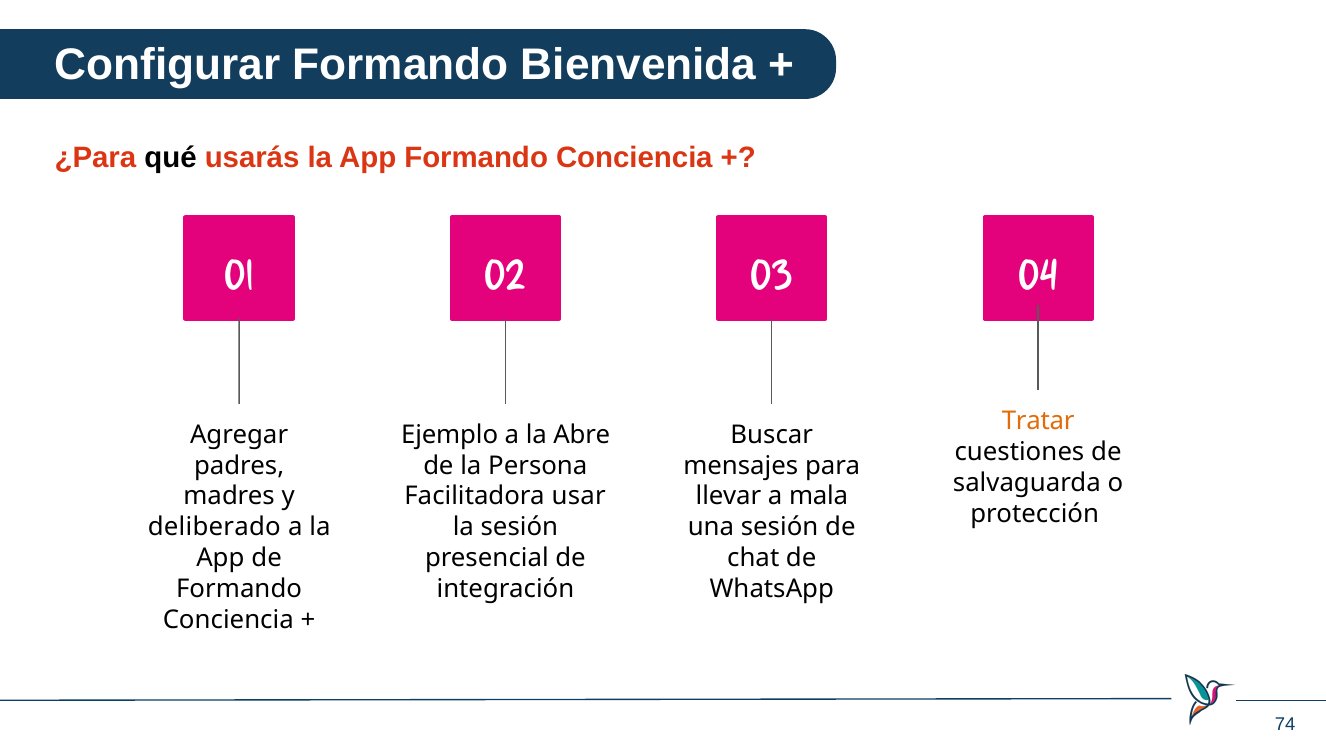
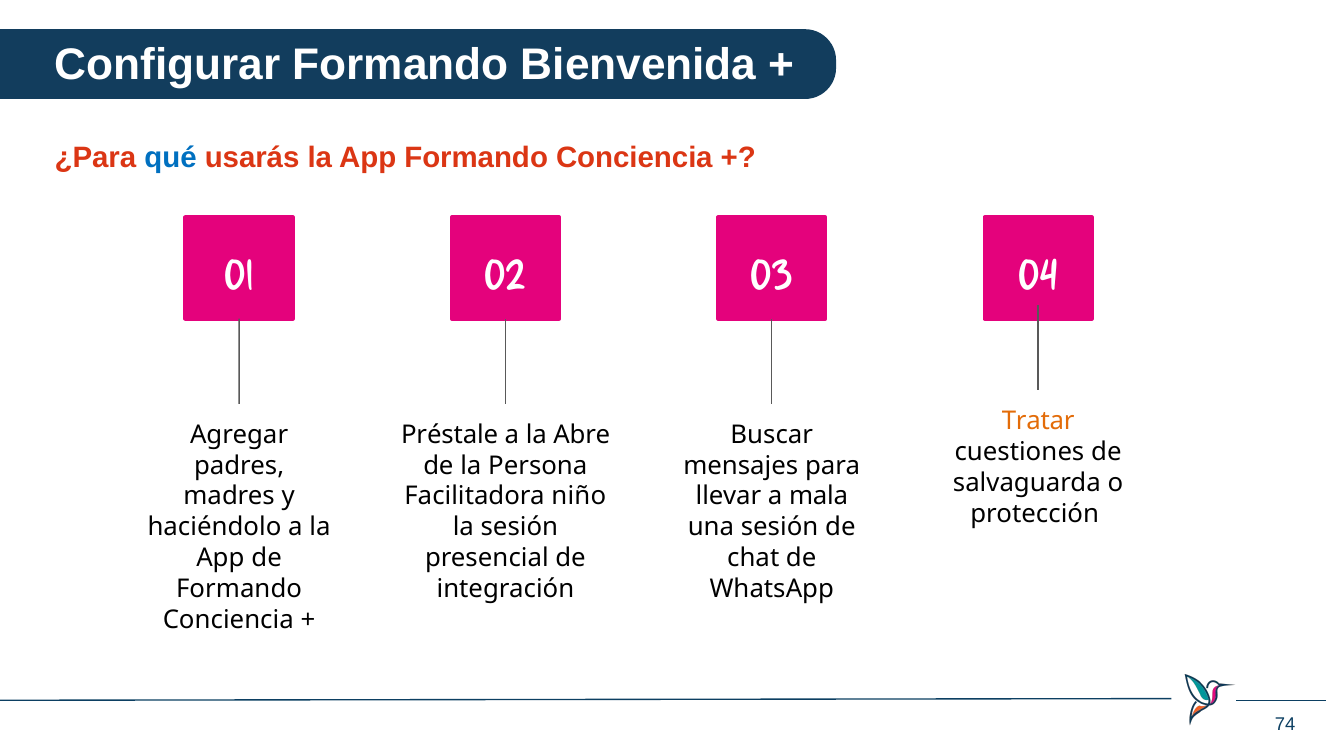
qué colour: black -> blue (170, 158)
Ejemplo: Ejemplo -> Préstale (450, 434)
usar: usar -> niño (579, 496)
deliberado: deliberado -> haciéndolo (214, 527)
